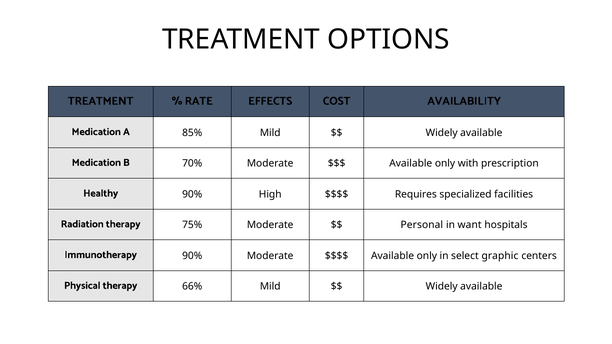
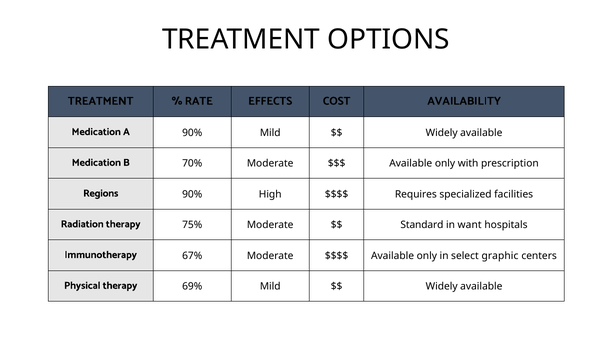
A 85%: 85% -> 90% (192, 133)
Healthy: Healthy -> Regions (101, 193)
Personal: Personal -> Standard (422, 225)
Immunotherapy 90%: 90% -> 67% (192, 256)
66%: 66% -> 69% (192, 287)
